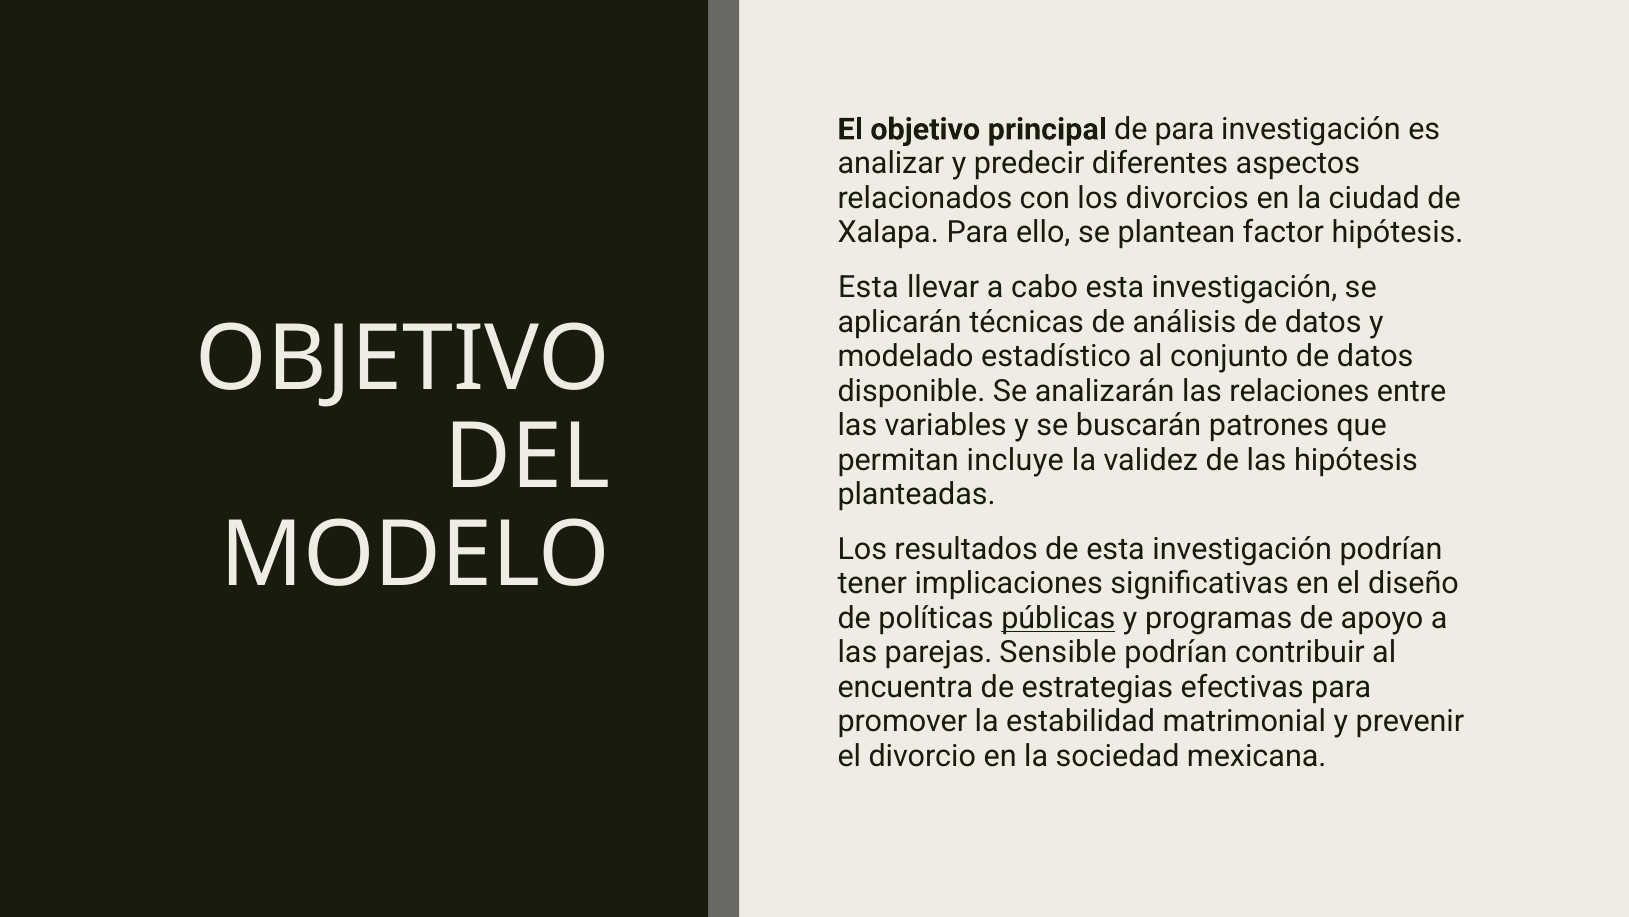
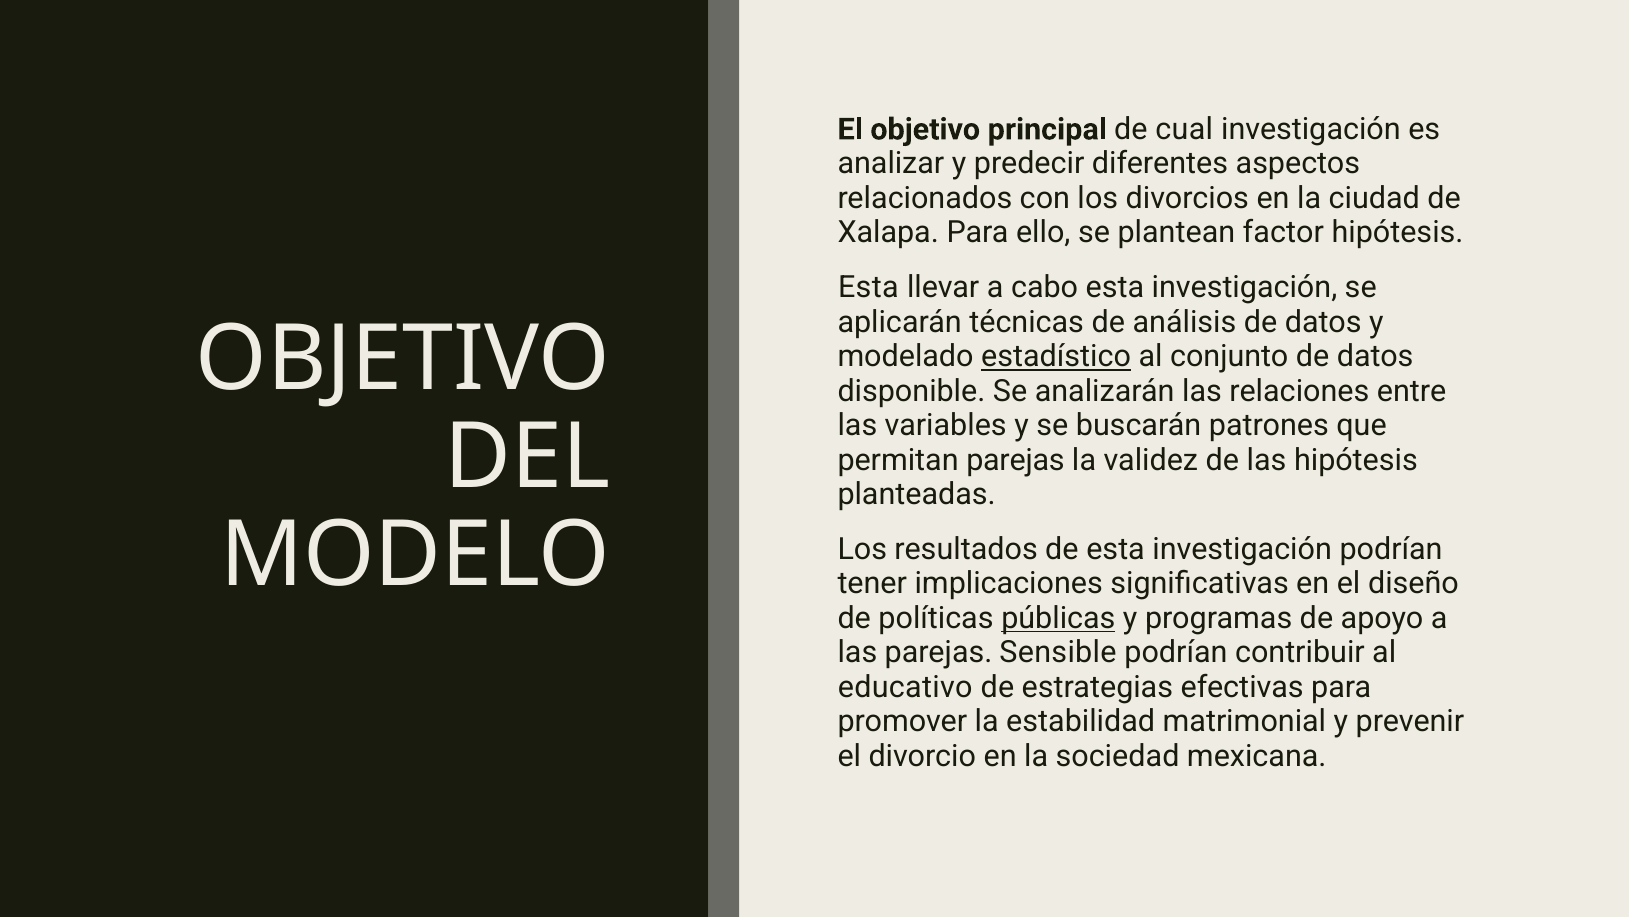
de para: para -> cual (1184, 129)
estadístico underline: none -> present (1056, 356)
permitan incluye: incluye -> parejas (1015, 460)
encuentra: encuentra -> educativo (905, 687)
